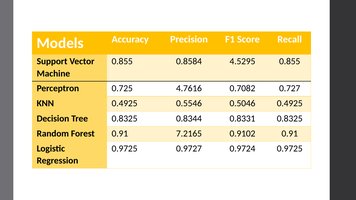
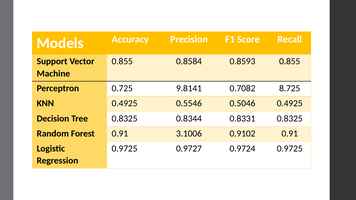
4.5295: 4.5295 -> 0.8593 (242, 61)
4.7616: 4.7616 -> 9.8141 (189, 89)
0.727: 0.727 -> 8.725 (290, 89)
7.2165: 7.2165 -> 3.1006 (189, 134)
